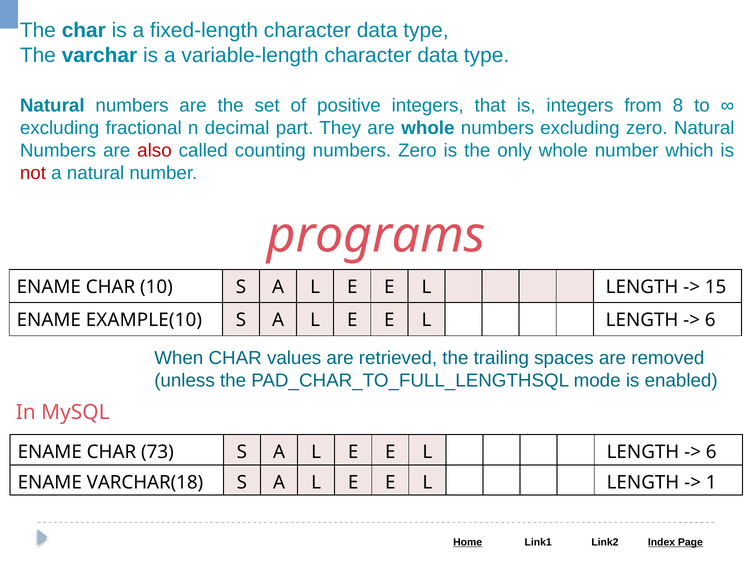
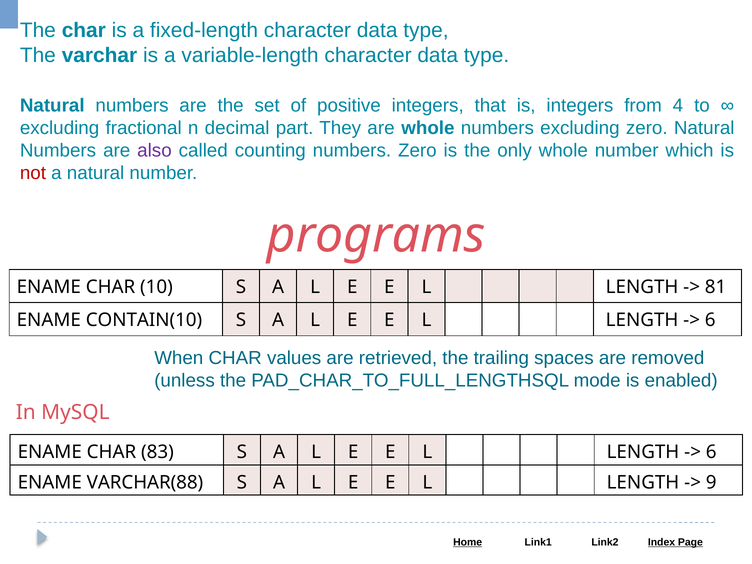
8: 8 -> 4 (678, 106)
also colour: red -> purple (154, 151)
15: 15 -> 81 (716, 287)
EXAMPLE(10: EXAMPLE(10 -> CONTAIN(10 (144, 320)
73: 73 -> 83 (157, 452)
VARCHAR(18: VARCHAR(18 -> VARCHAR(88 (145, 483)
1: 1 -> 9 (711, 483)
